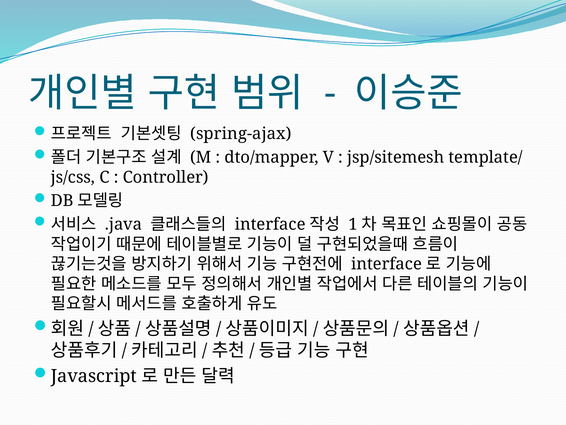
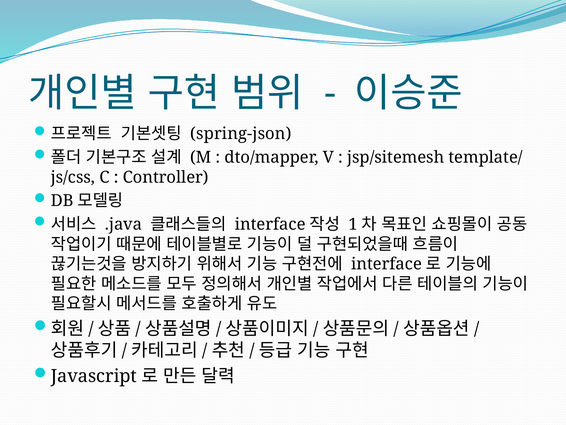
spring-ajax: spring-ajax -> spring-json (241, 134)
